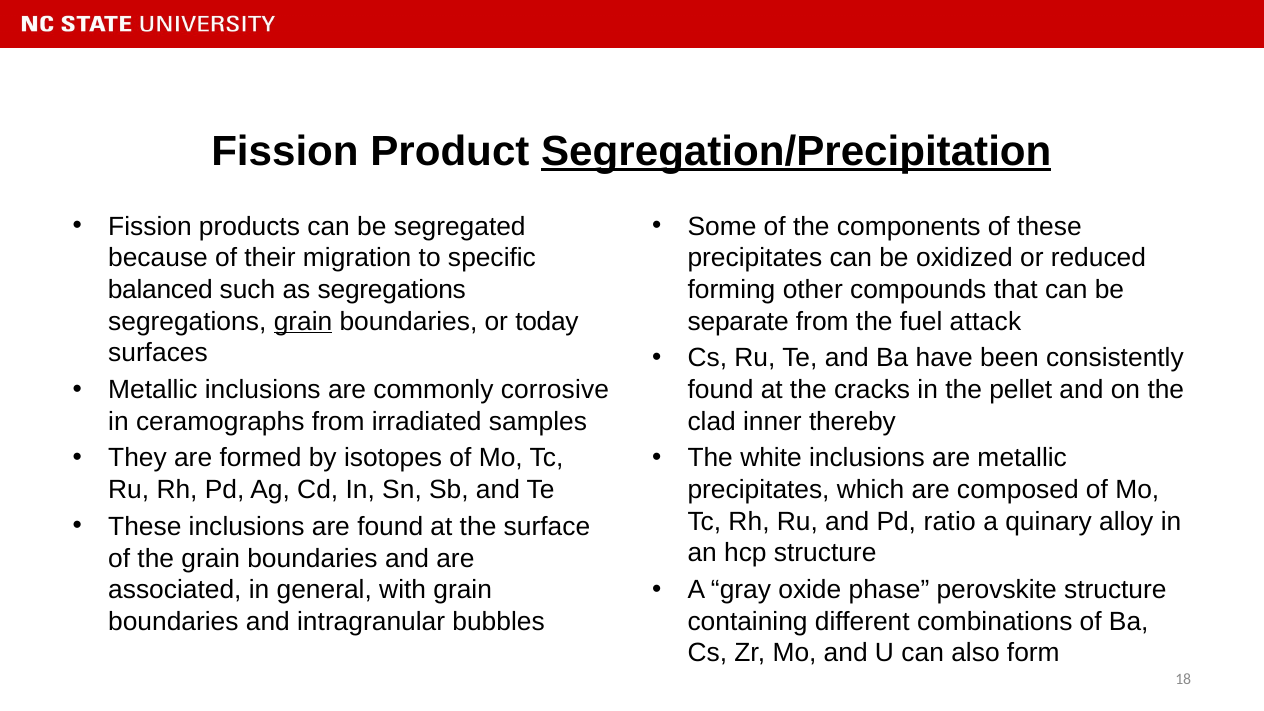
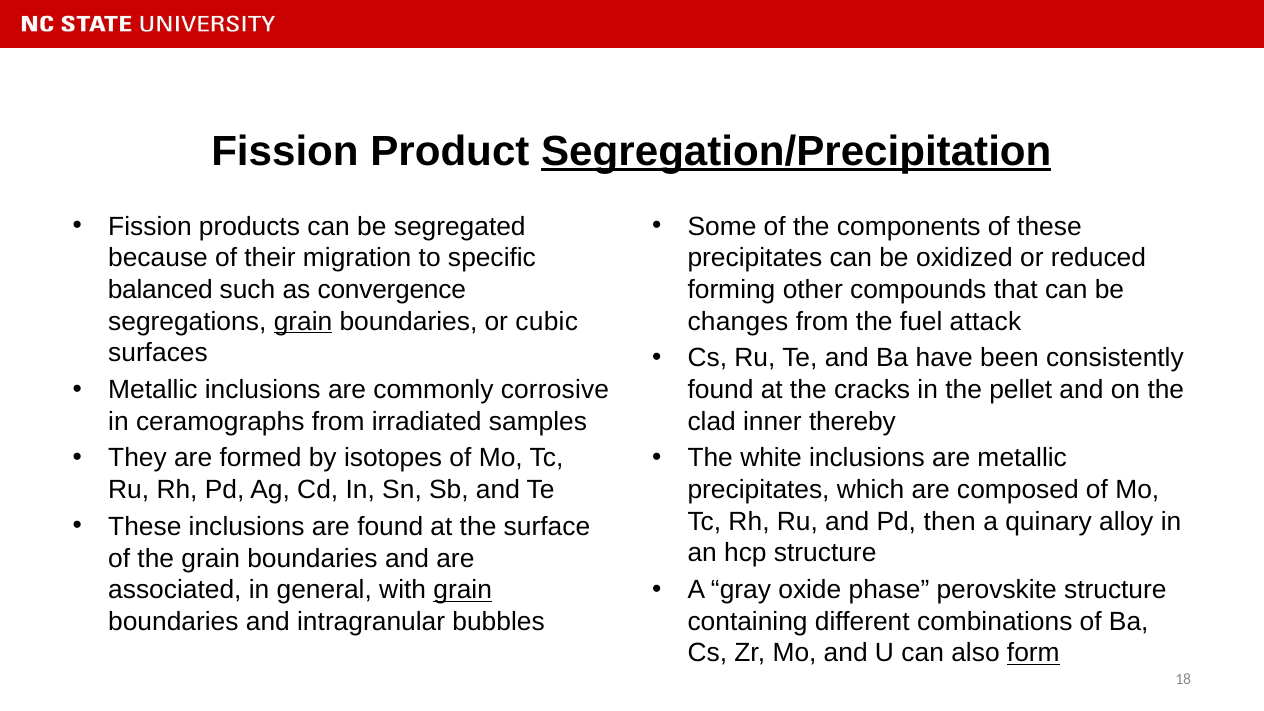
as segregations: segregations -> convergence (392, 290)
today: today -> cubic (547, 321)
separate: separate -> changes (738, 321)
ratio: ratio -> then (950, 522)
grain underline: none -> present (463, 590)
form underline: none -> present (1033, 653)
